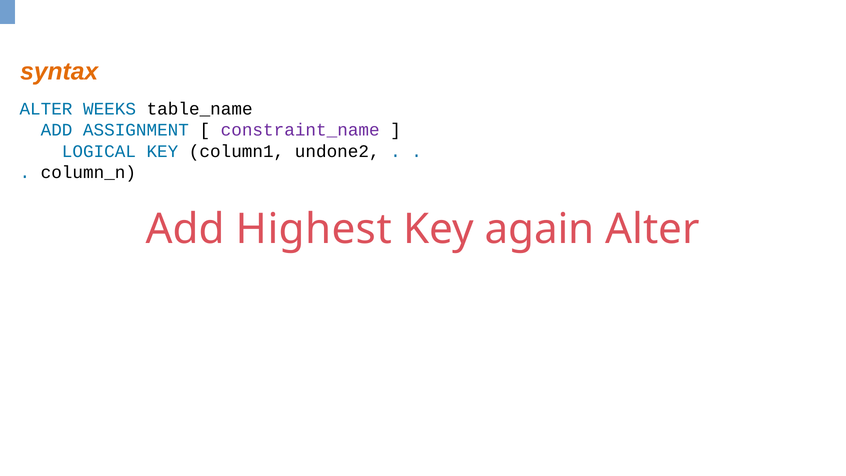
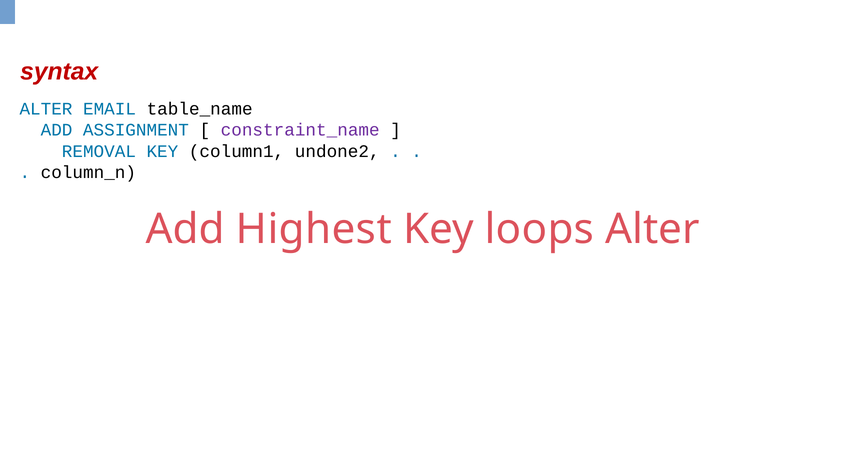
syntax colour: orange -> red (59, 71)
WEEKS: WEEKS -> EMAIL (110, 109)
LOGICAL: LOGICAL -> REMOVAL (99, 151)
again: again -> loops (539, 229)
